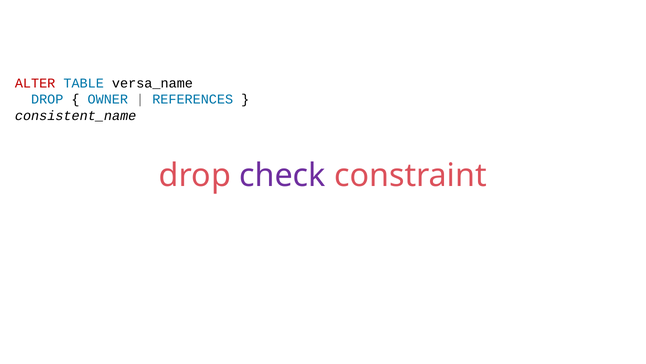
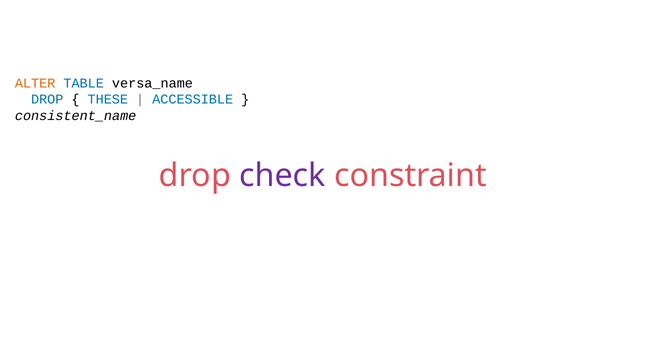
ALTER colour: red -> orange (35, 83)
OWNER: OWNER -> THESE (108, 99)
REFERENCES: REFERENCES -> ACCESSIBLE (193, 99)
